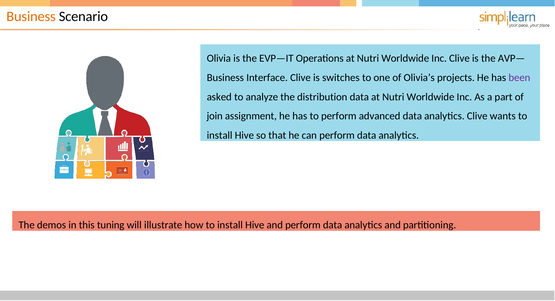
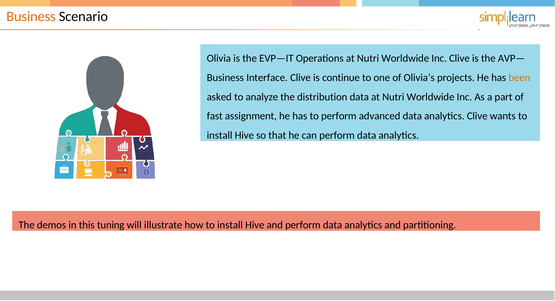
switches: switches -> continue (341, 78)
been colour: purple -> orange (519, 78)
join: join -> fast (215, 116)
